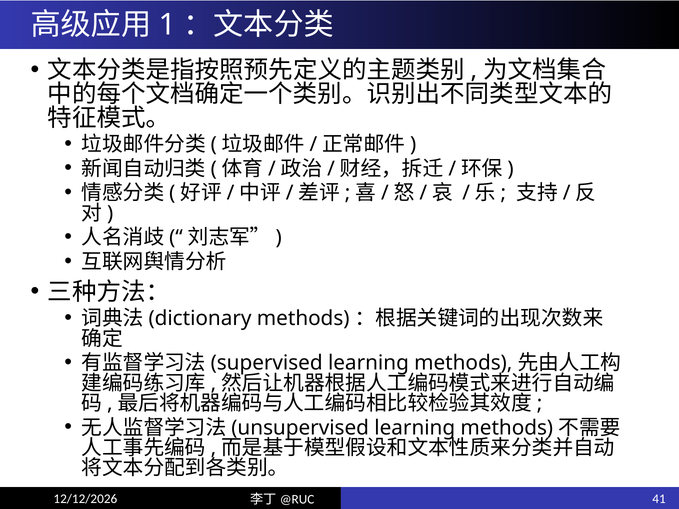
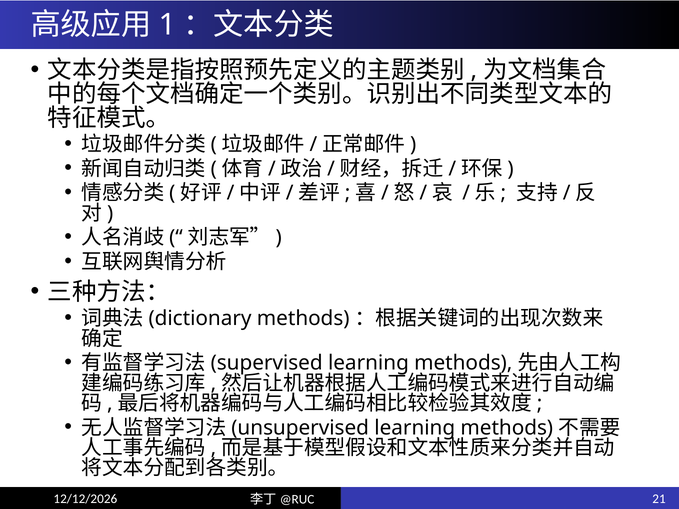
41: 41 -> 21 (659, 499)
